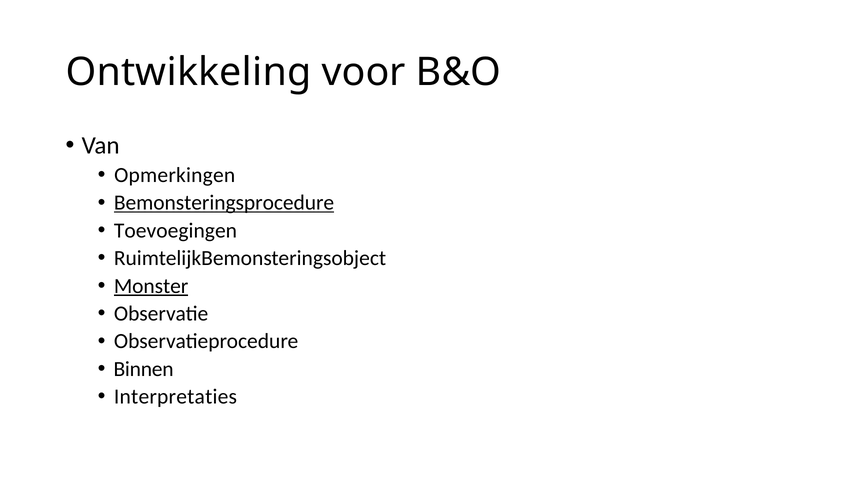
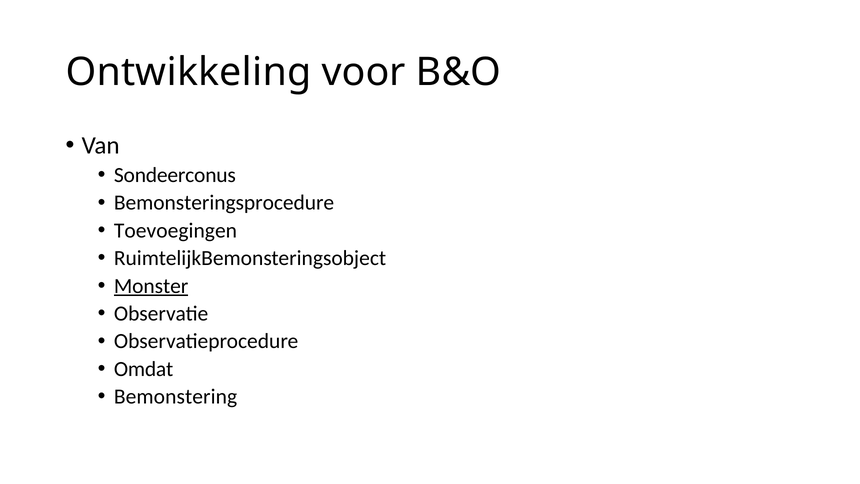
Opmerkingen: Opmerkingen -> Sondeerconus (175, 175)
Bemonsteringsprocedure underline: present -> none (224, 203)
Binnen: Binnen -> Omdat (144, 369)
Interpretaties: Interpretaties -> Bemonstering (176, 396)
